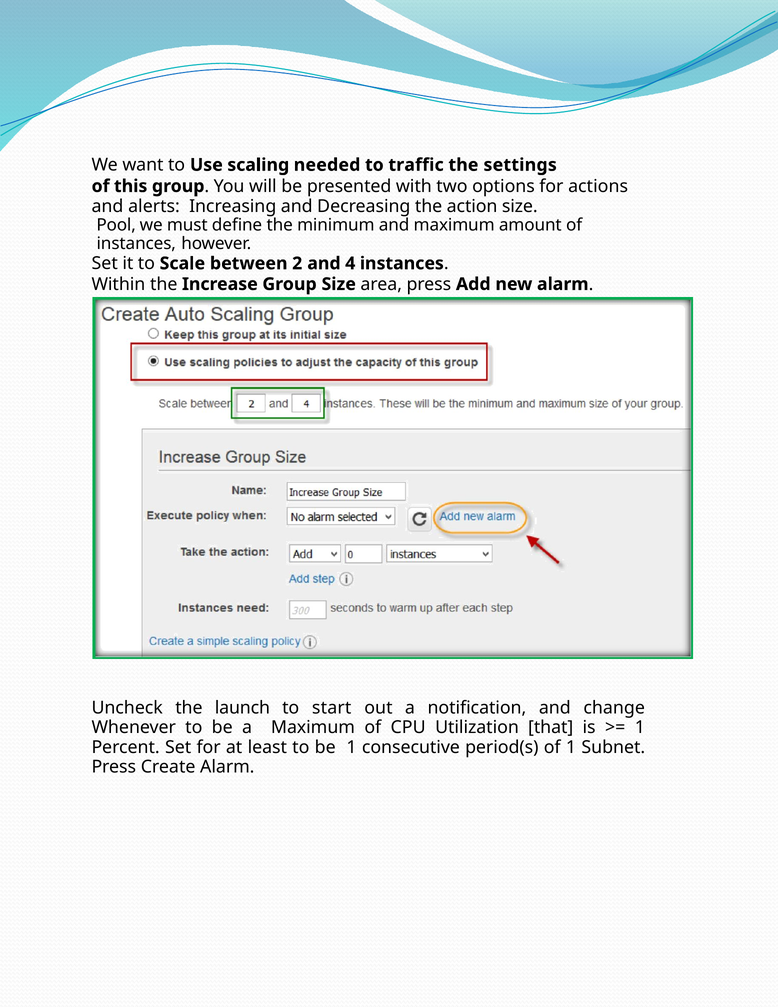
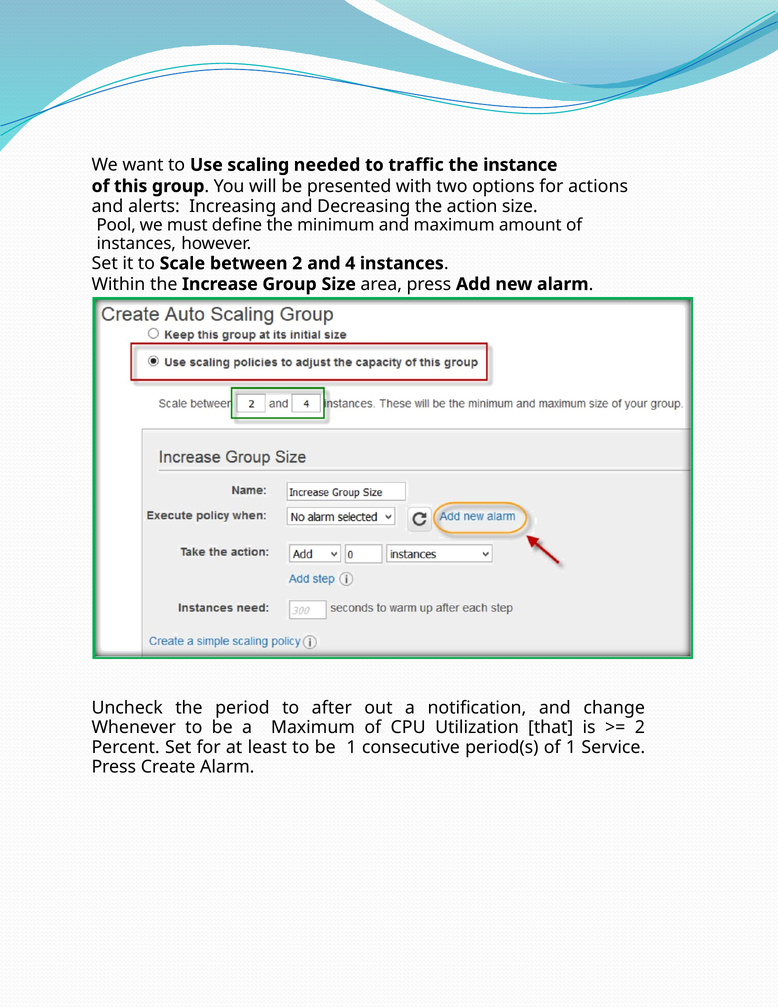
settings: settings -> instance (520, 165)
launch: launch -> period (242, 708)
start: start -> after (332, 708)
1: 1 -> 2 (640, 727)
Subnet: Subnet -> Service (613, 747)
